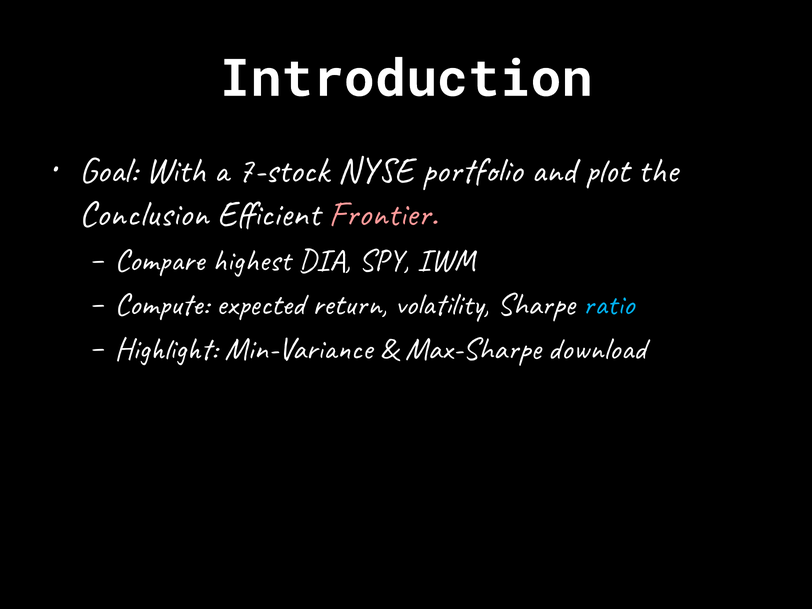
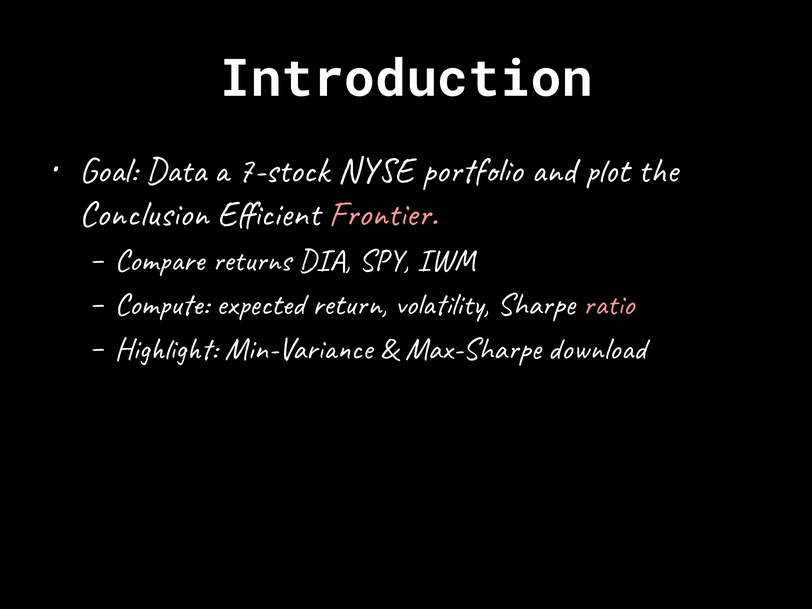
With: With -> Data (176, 170)
highest: highest -> returns (252, 260)
ratio colour: light blue -> pink (608, 304)
